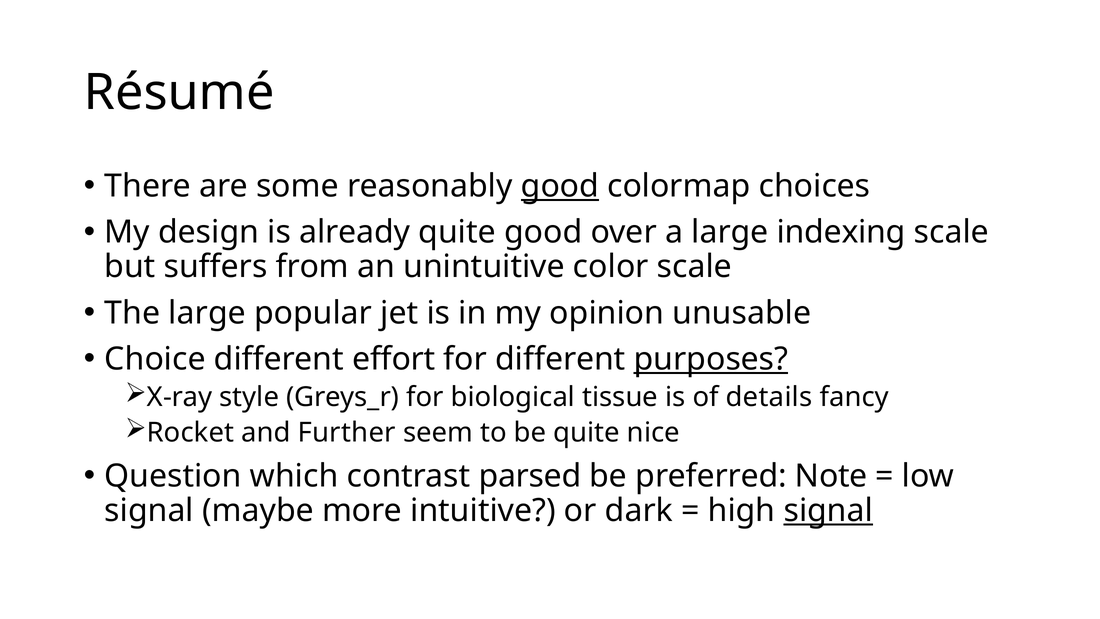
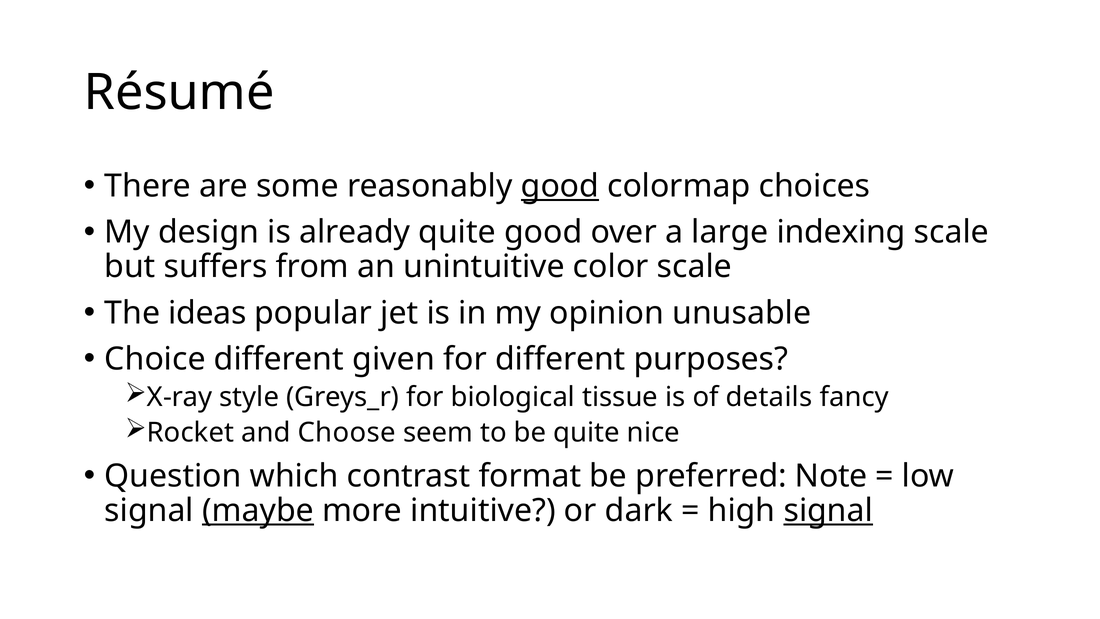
The large: large -> ideas (207, 313)
effort: effort -> given (394, 359)
purposes underline: present -> none (711, 359)
Further: Further -> Choose (347, 432)
parsed: parsed -> format (530, 476)
maybe underline: none -> present (258, 511)
